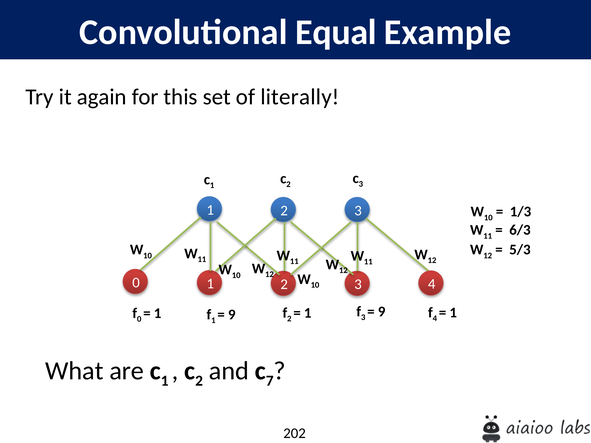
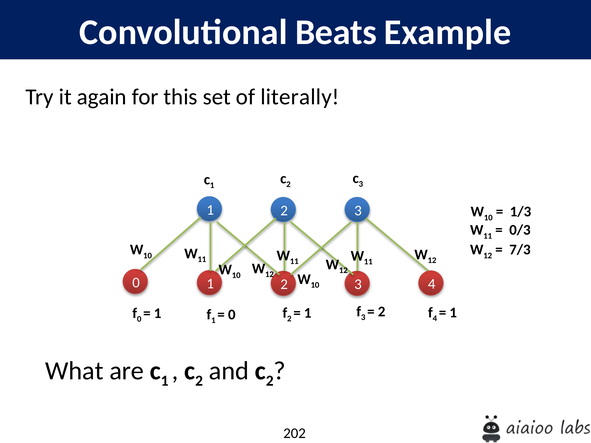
Equal: Equal -> Beats (336, 32)
6/3: 6/3 -> 0/3 (520, 230)
5/3: 5/3 -> 7/3 (520, 250)
9: 9 -> 0 (232, 315)
9: 9 -> 2 (382, 312)
7: 7 -> 2 (270, 381)
